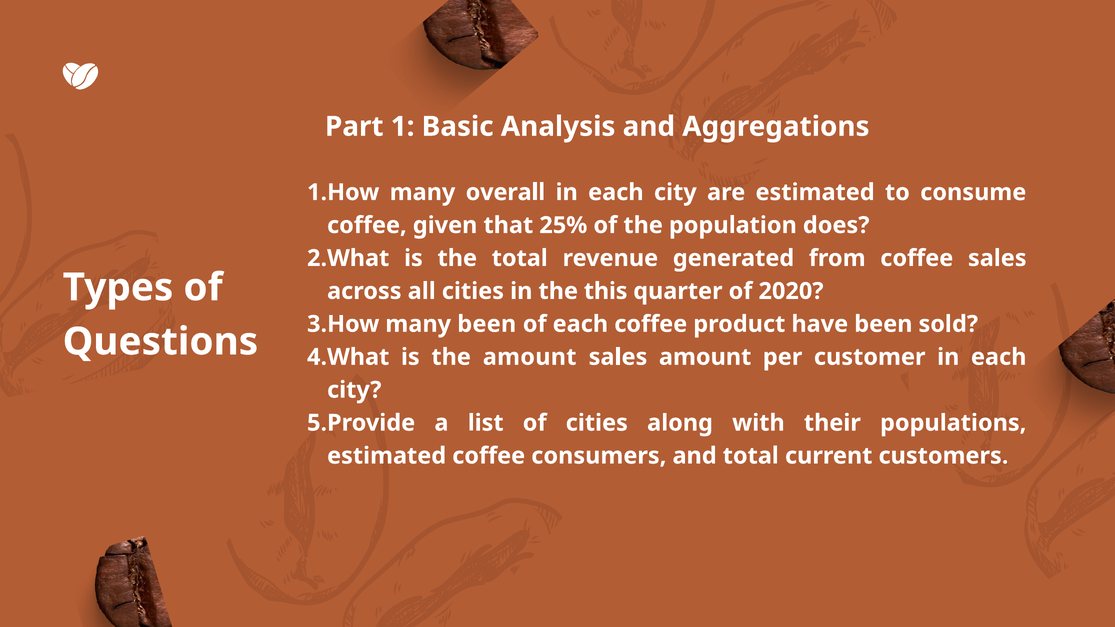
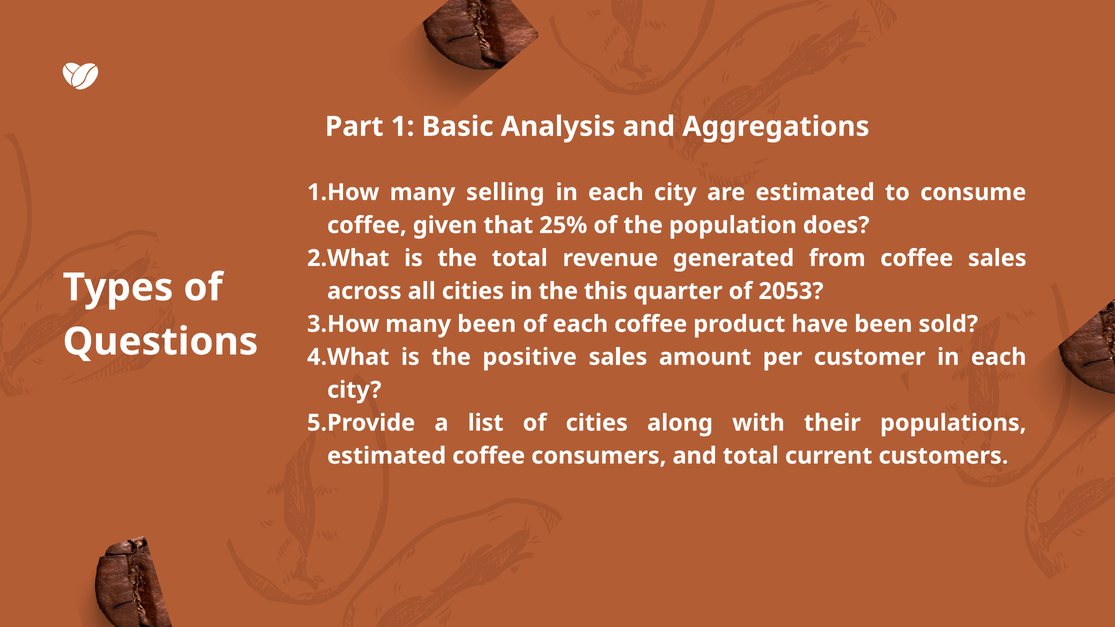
overall: overall -> selling (505, 192)
2020: 2020 -> 2053 (791, 291)
the amount: amount -> positive (530, 357)
